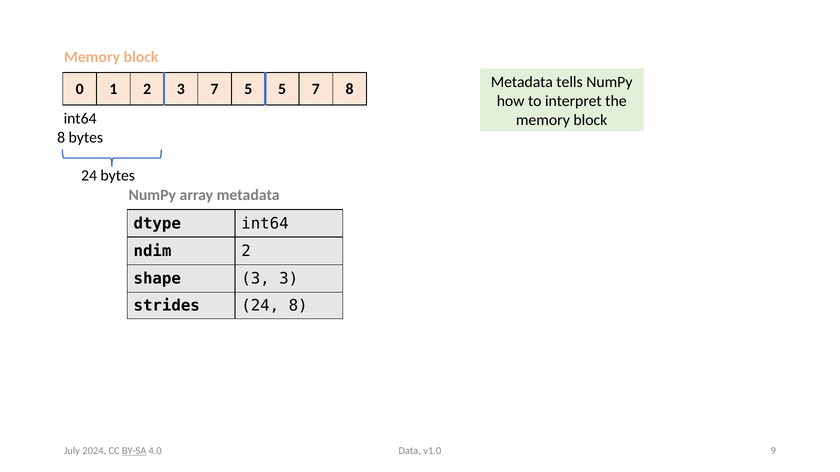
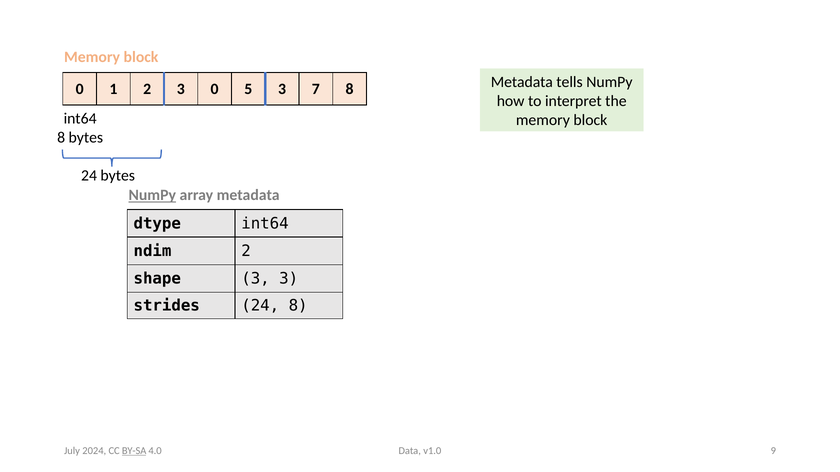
3 7: 7 -> 0 (215, 89)
5 5: 5 -> 3 (282, 89)
NumPy underline: none -> present (152, 195)
